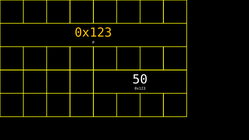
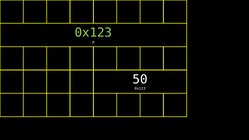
0x123 colour: yellow -> light green (93, 33)
